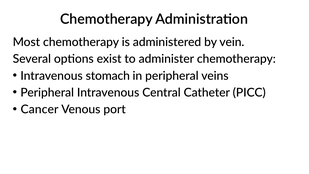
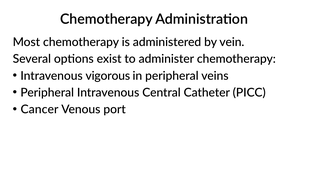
stomach: stomach -> vigorous (108, 76)
